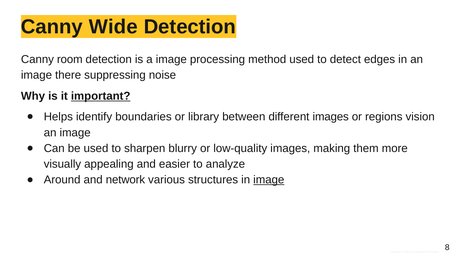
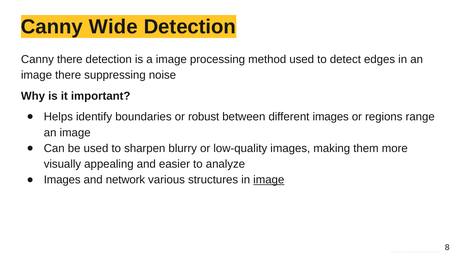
Canny room: room -> there (70, 59)
important underline: present -> none (101, 96)
library: library -> robust (204, 117)
vision: vision -> range (420, 117)
Around: Around -> Images (62, 180)
